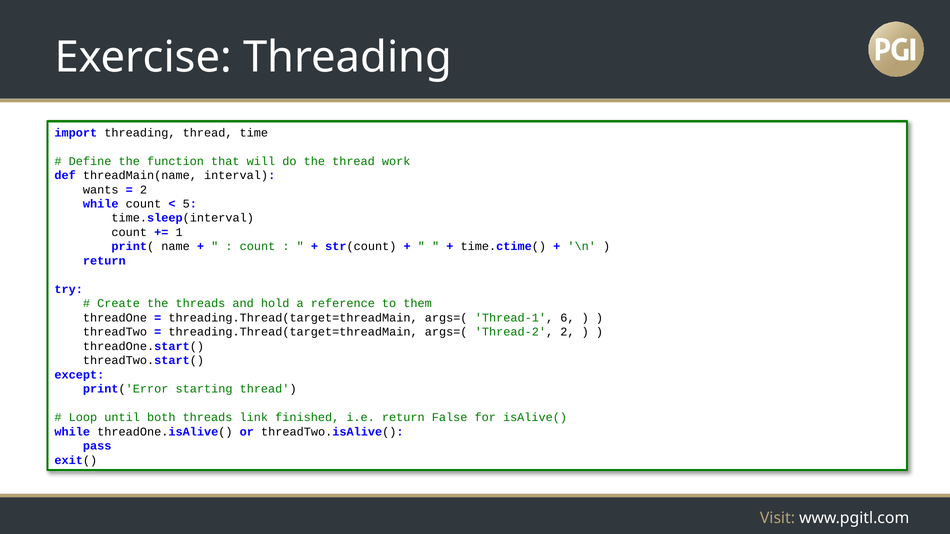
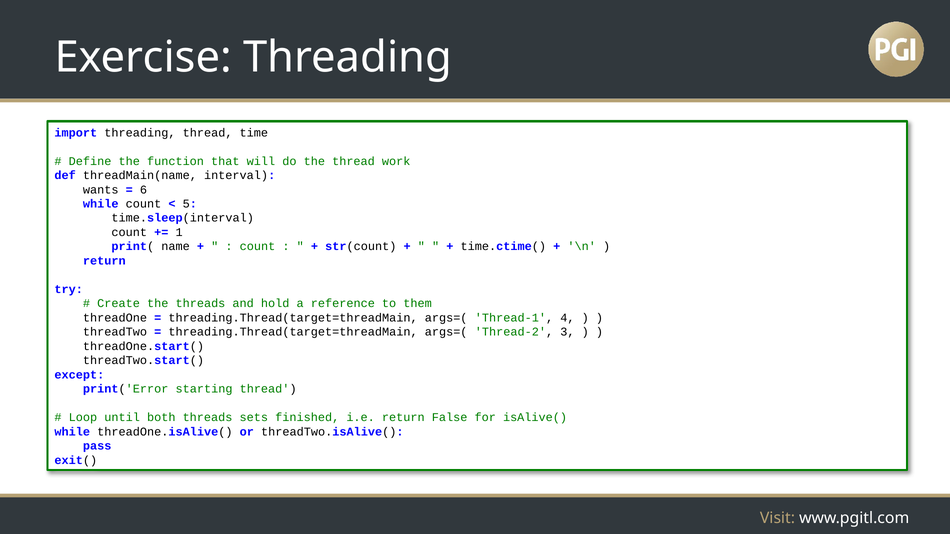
2: 2 -> 6 (144, 190)
6: 6 -> 4 (567, 318)
Thread-2 2: 2 -> 3 (567, 332)
link: link -> sets (254, 418)
